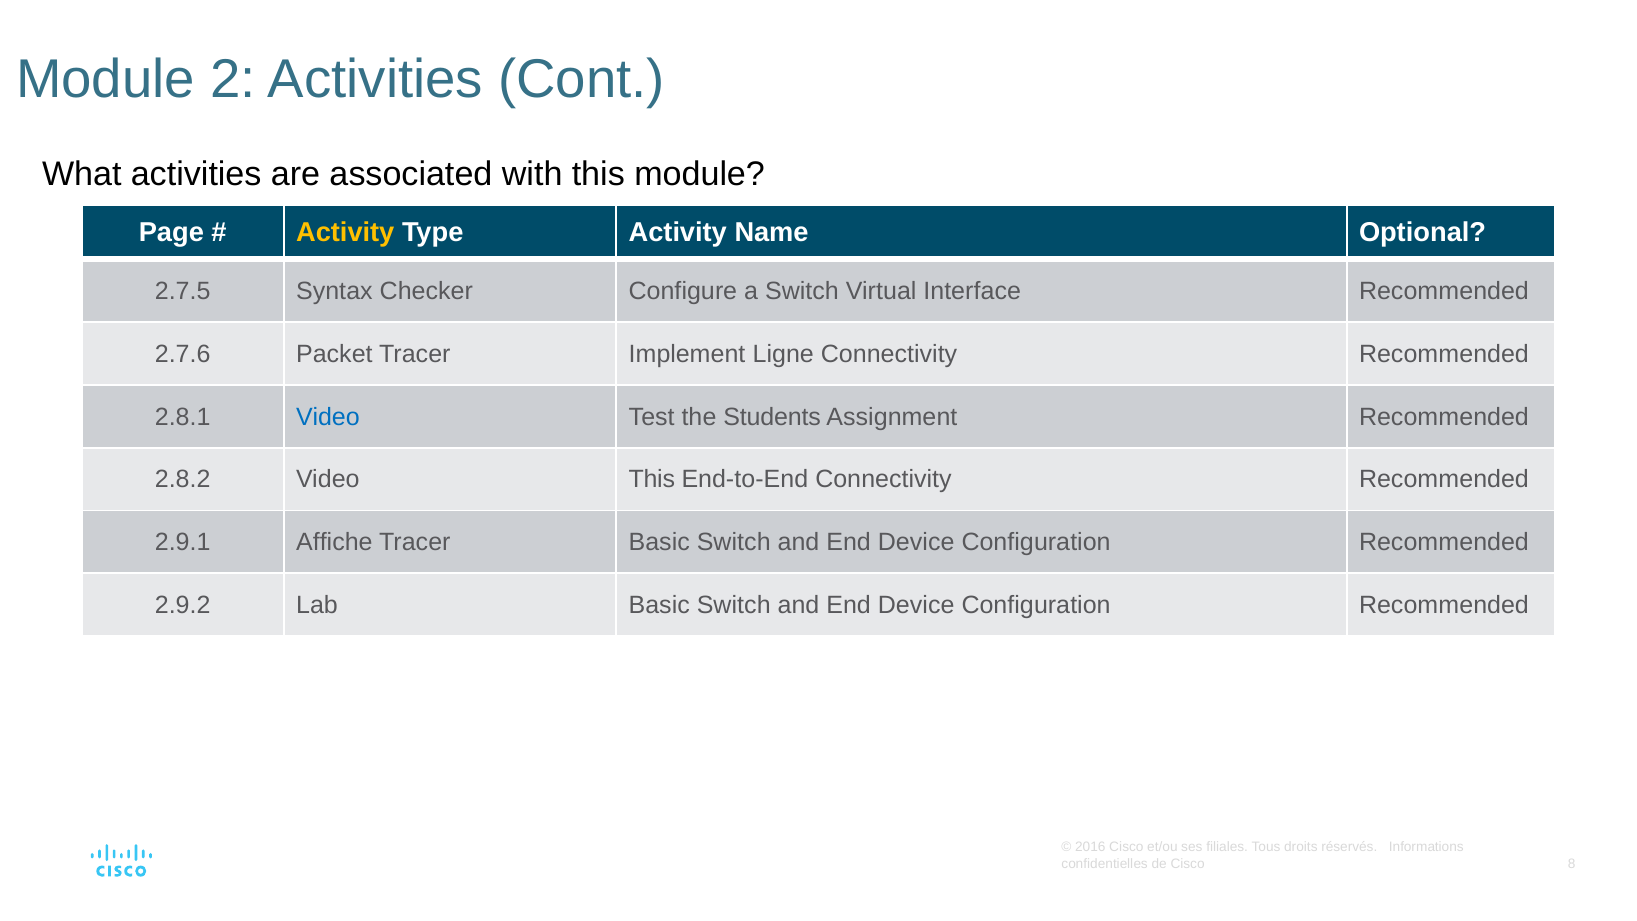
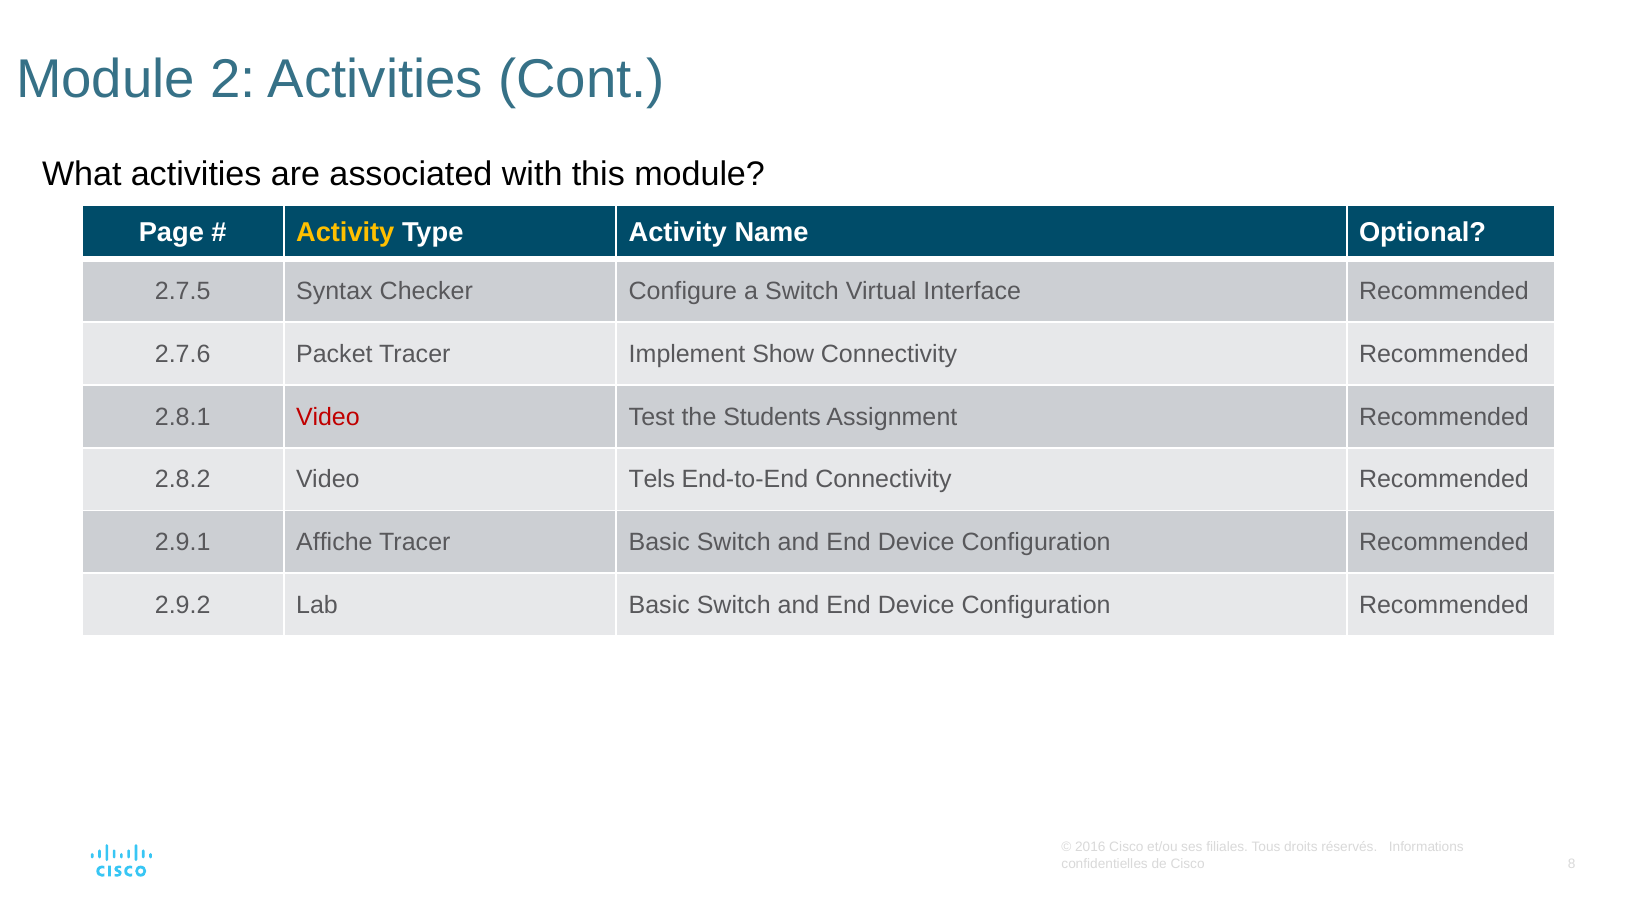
Ligne: Ligne -> Show (783, 354)
Video colour: blue -> red (328, 417)
Video This: This -> Tels (652, 479)
